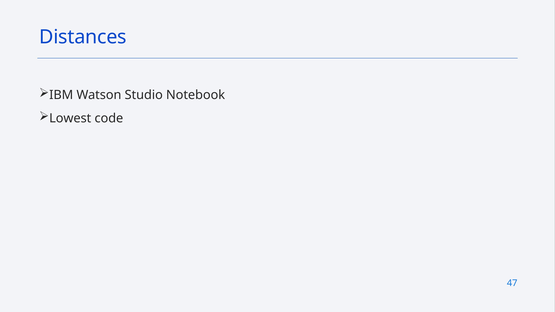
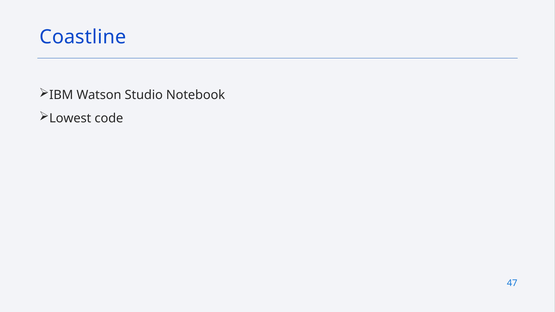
Distances: Distances -> Coastline (83, 37)
